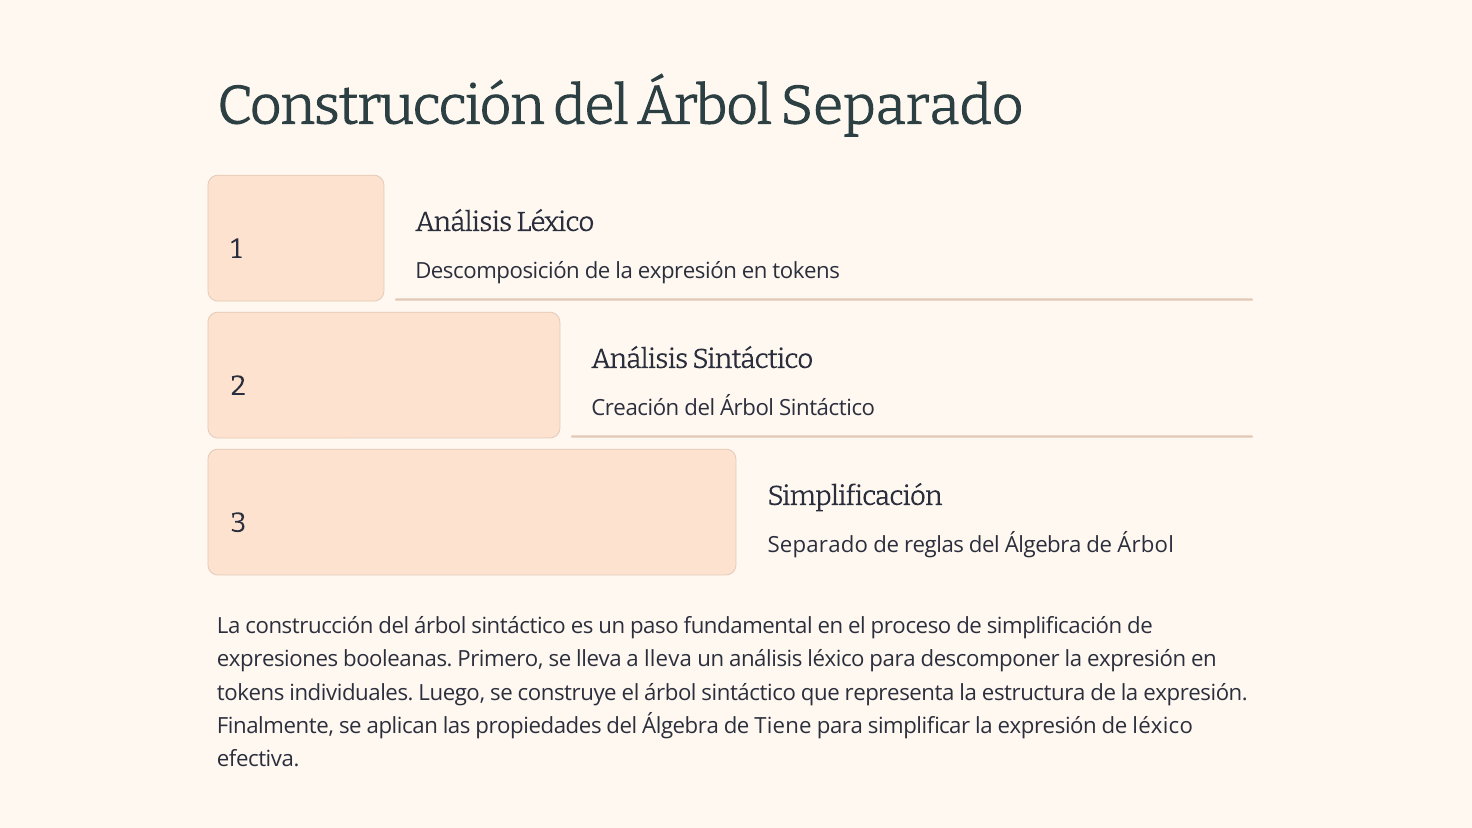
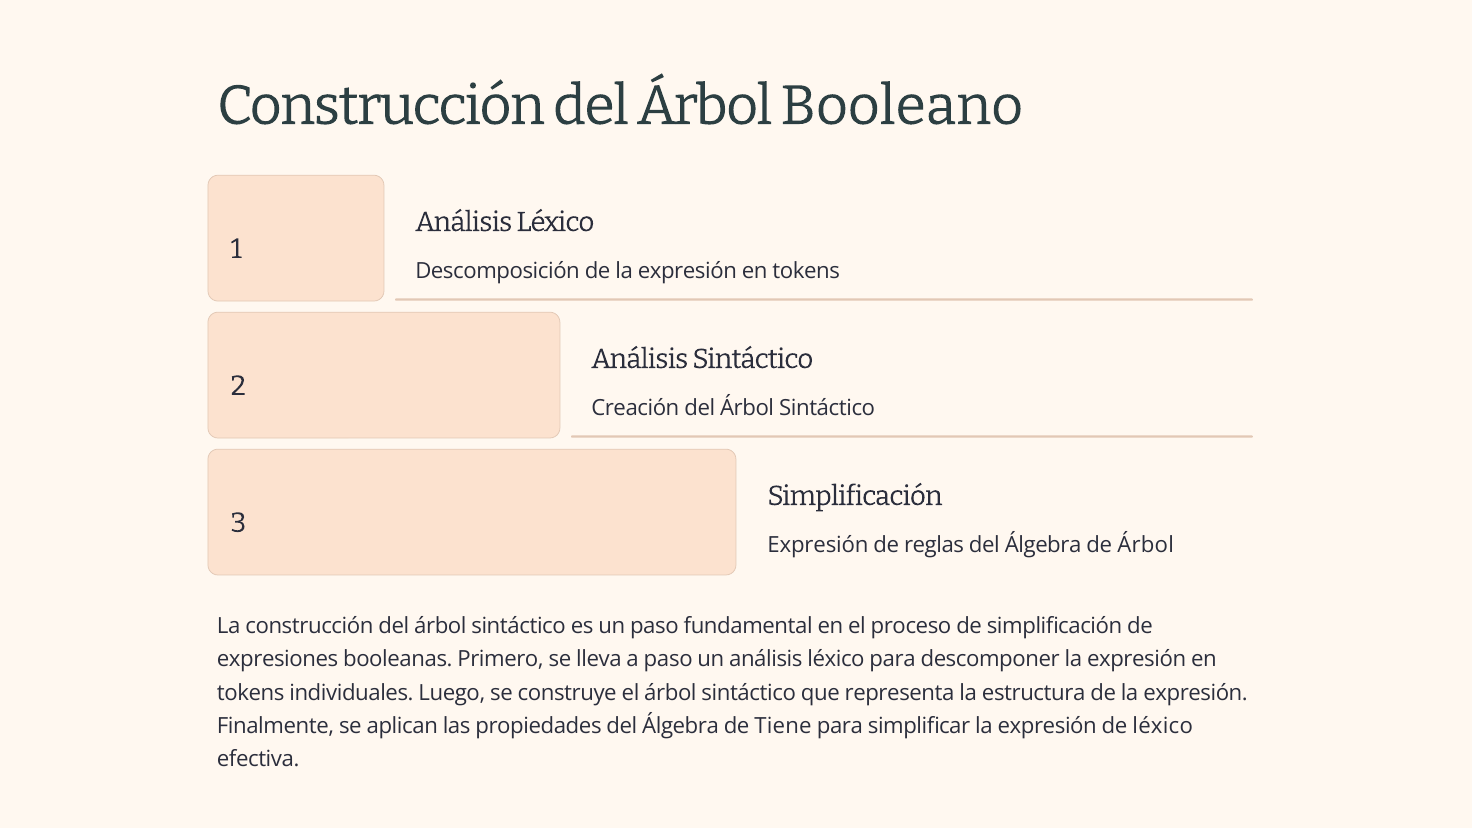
Árbol Separado: Separado -> Booleano (902, 106)
Separado: Separado -> Expresión (818, 545)
a lleva: lleva -> paso (668, 659)
